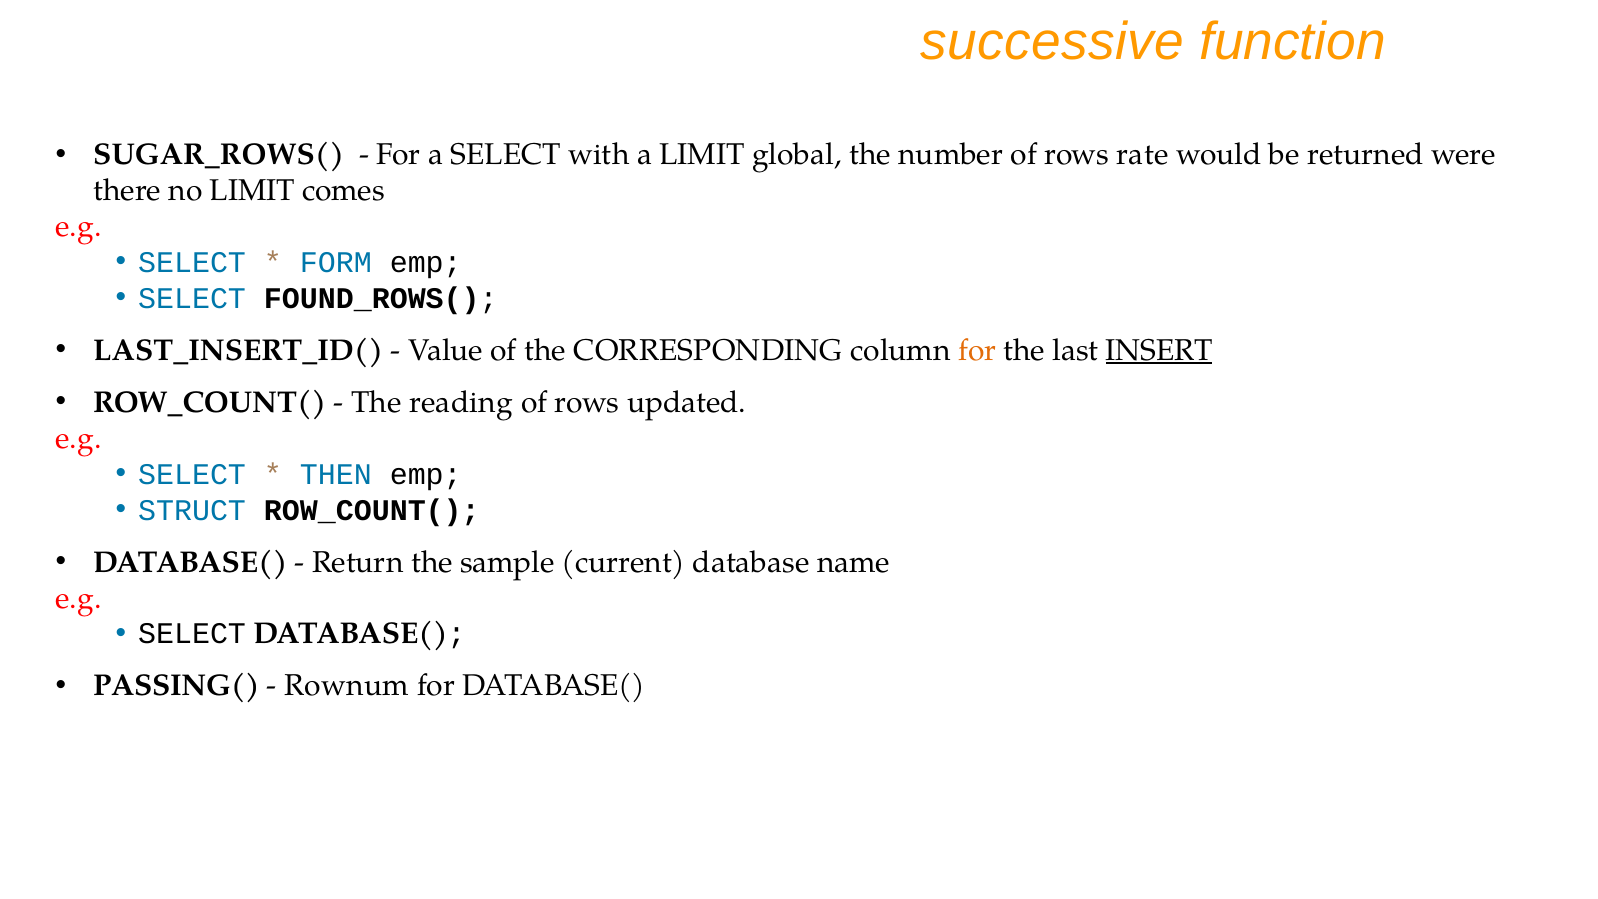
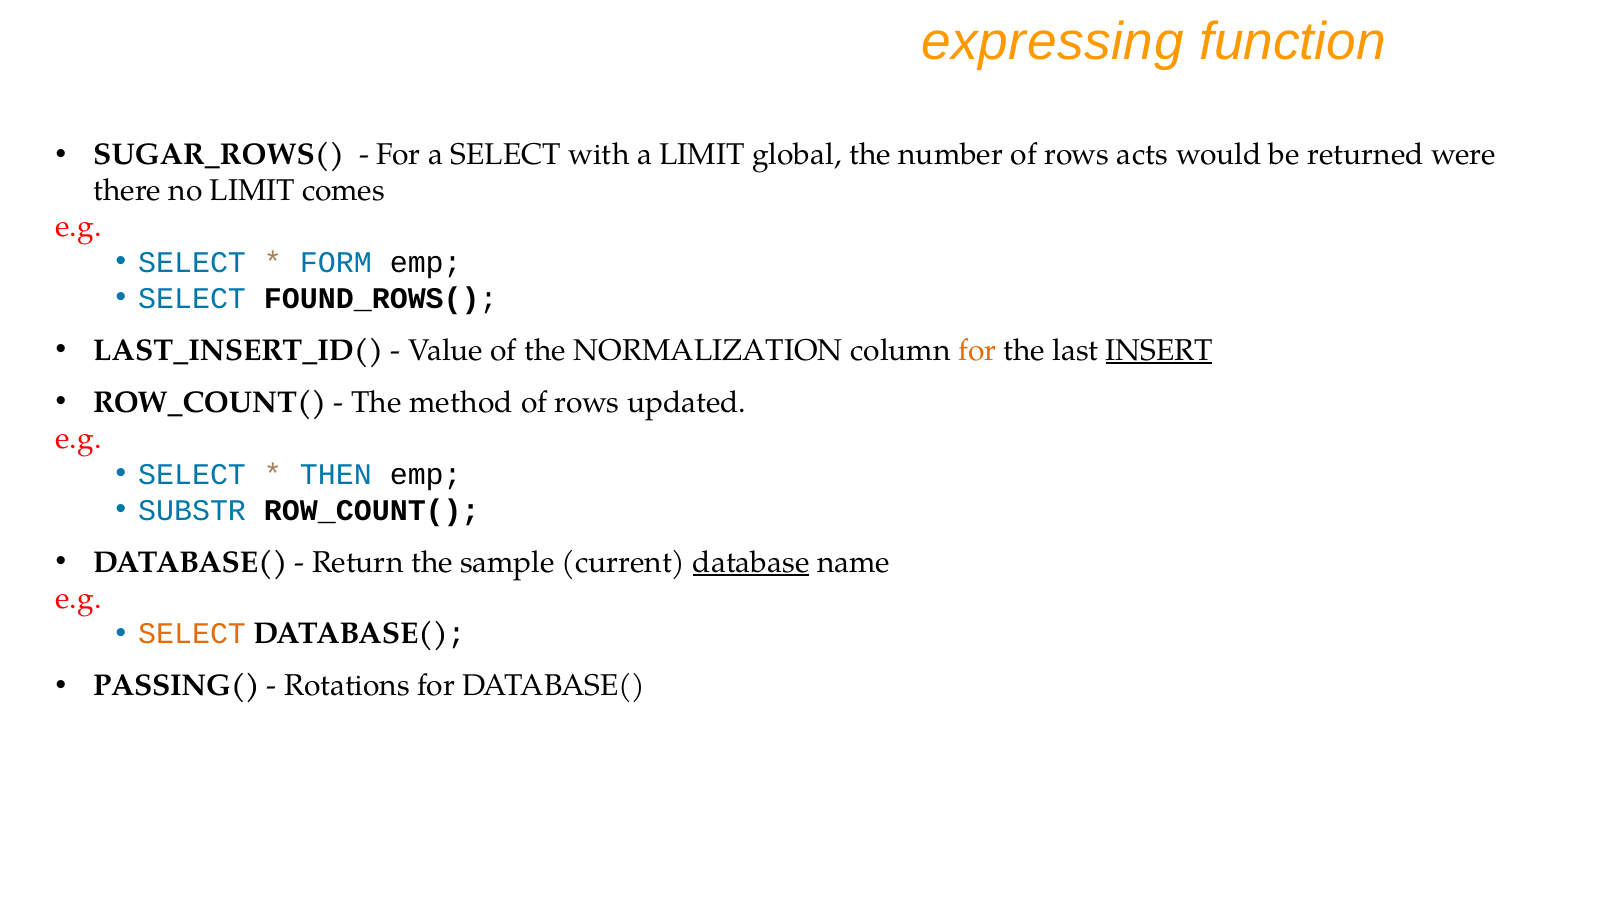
successive: successive -> expressing (1052, 42)
rate: rate -> acts (1143, 155)
CORRESPONDING: CORRESPONDING -> NORMALIZATION (708, 350)
reading: reading -> method (461, 402)
STRUCT: STRUCT -> SUBSTR (192, 510)
database underline: none -> present (751, 562)
SELECT colour: black -> orange (192, 634)
Rownum: Rownum -> Rotations (347, 686)
